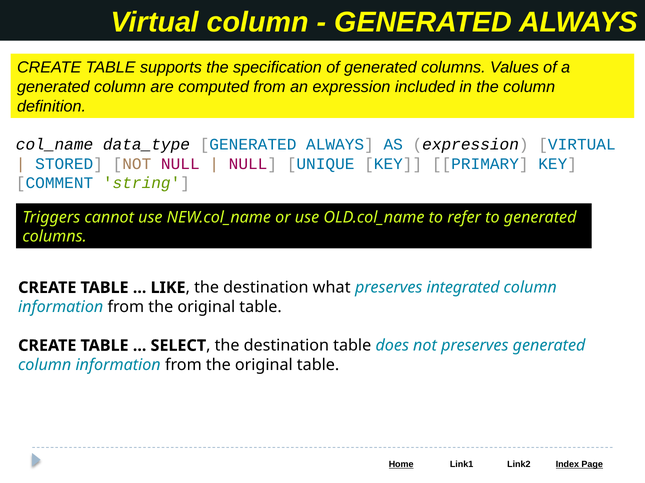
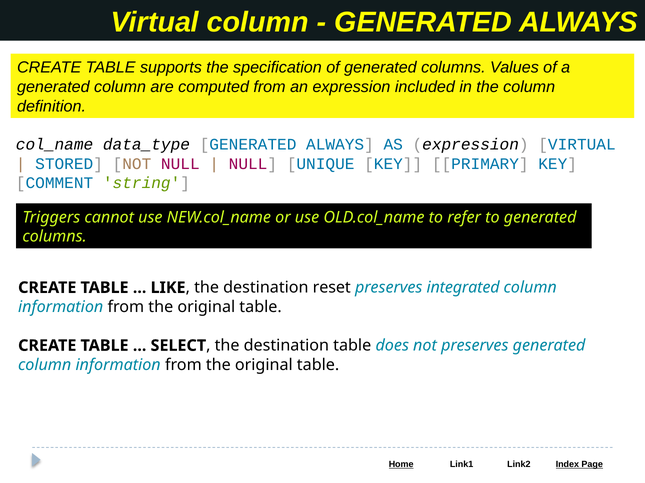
what: what -> reset (332, 288)
